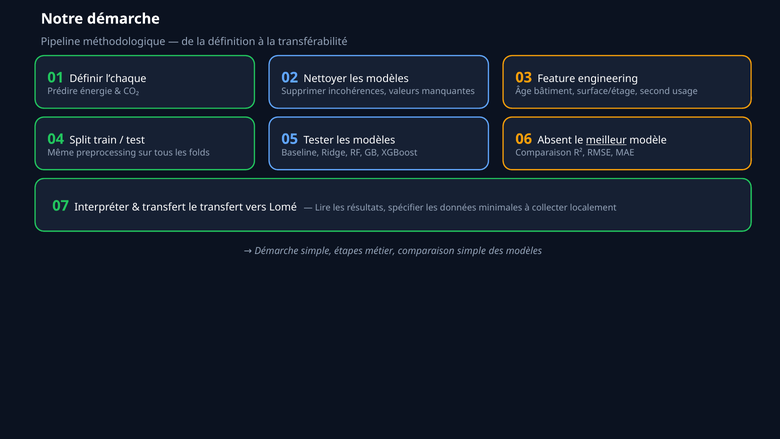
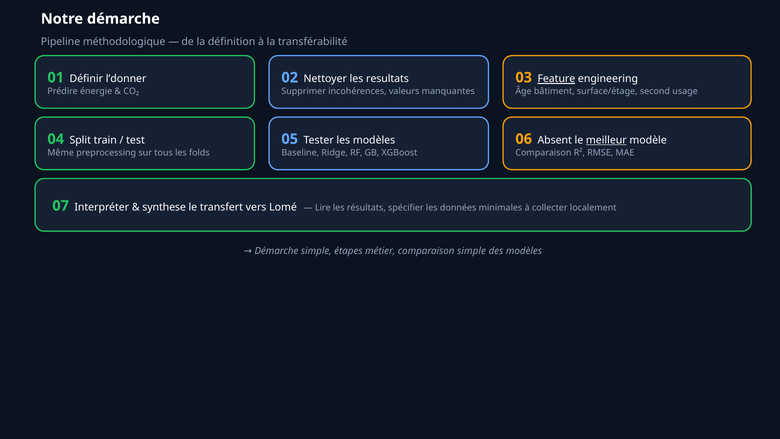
l’chaque: l’chaque -> l’donner (126, 79)
Nettoyer les modèles: modèles -> resultats (387, 79)
Feature underline: none -> present (556, 79)
transfert: transfert -> synthese (164, 207)
